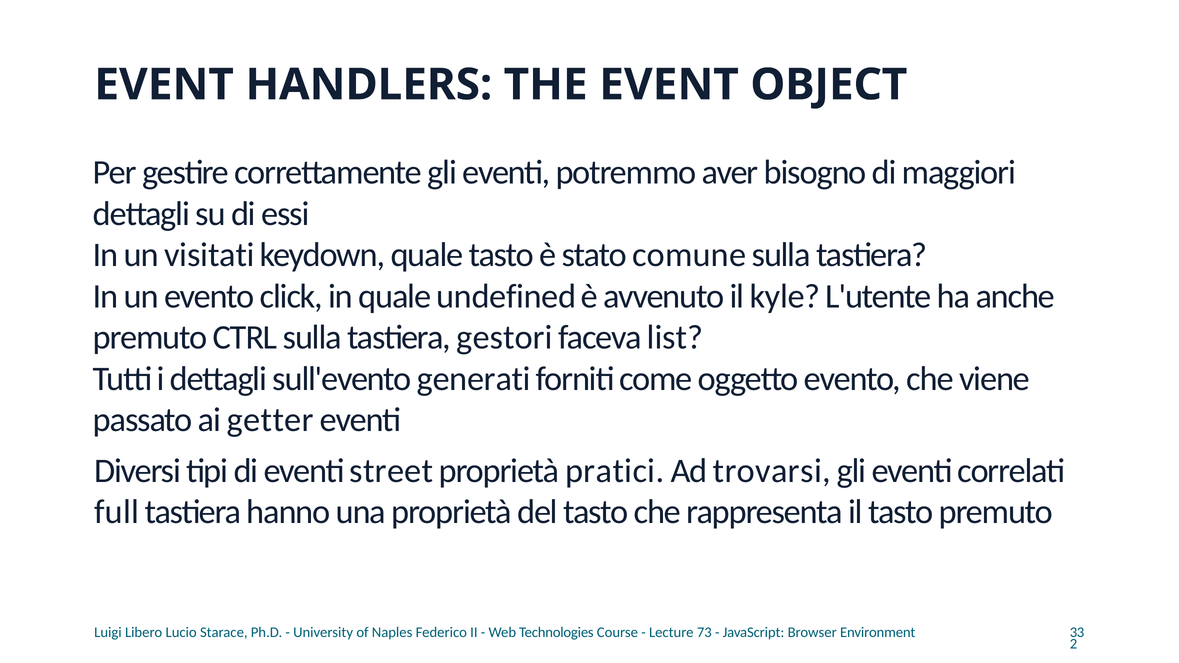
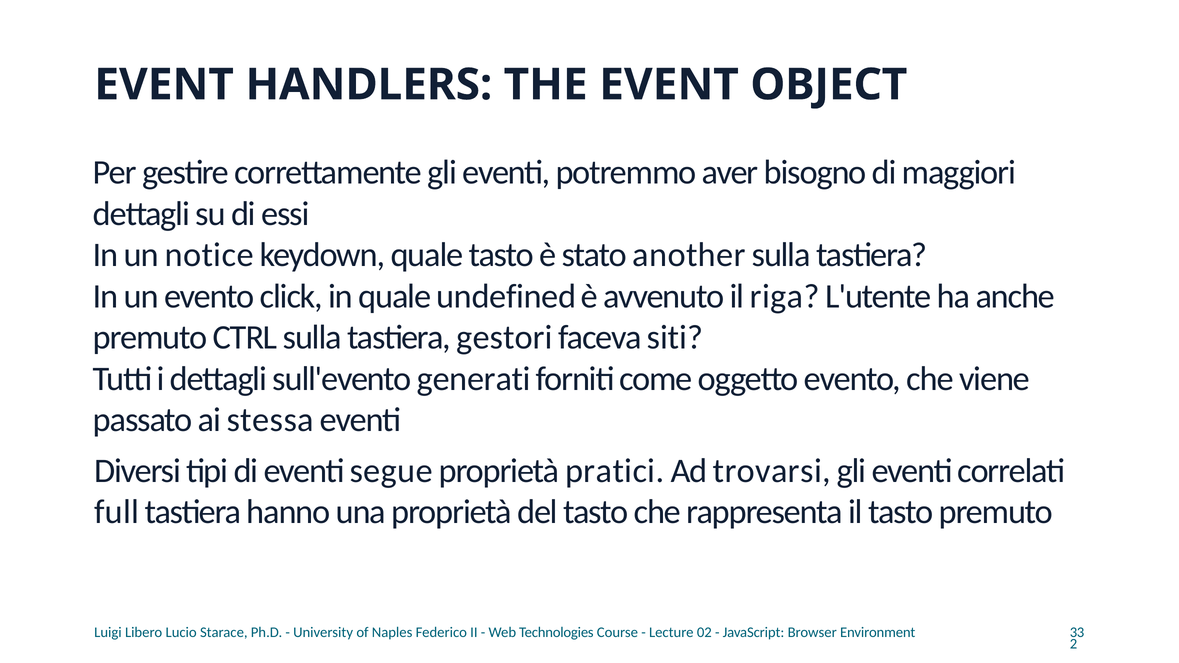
visitati: visitati -> notice (209, 255)
comune: comune -> another (689, 255)
kyle: kyle -> riga (785, 296)
list: list -> siti (675, 338)
getter: getter -> stessa (270, 420)
street: street -> segue (391, 471)
73: 73 -> 02 (704, 633)
